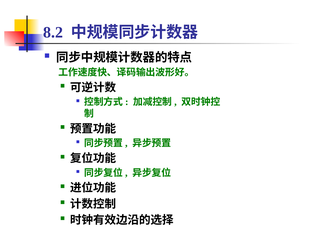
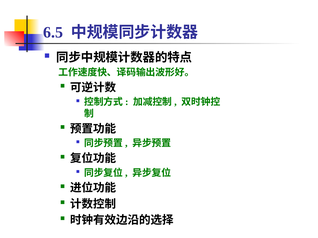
8.2: 8.2 -> 6.5 (53, 32)
